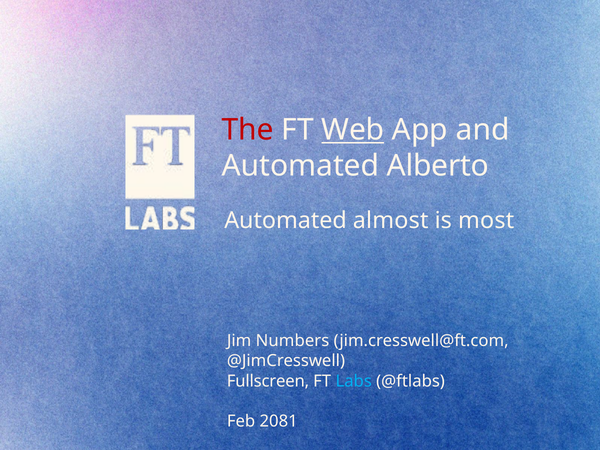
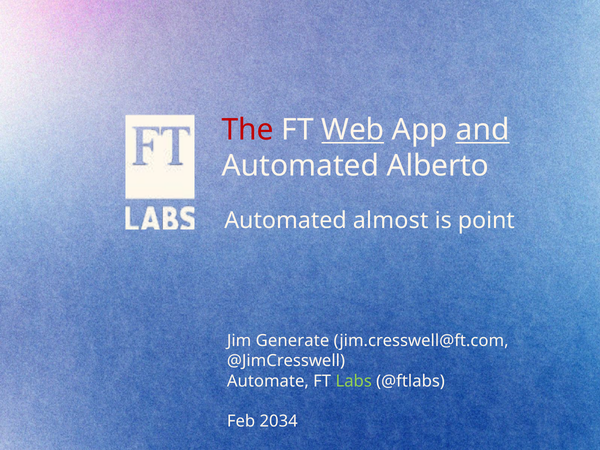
and underline: none -> present (483, 130)
most: most -> point (486, 221)
Numbers: Numbers -> Generate (293, 341)
Fullscreen: Fullscreen -> Automate (268, 381)
Labs colour: light blue -> light green (354, 381)
2081: 2081 -> 2034 (279, 421)
